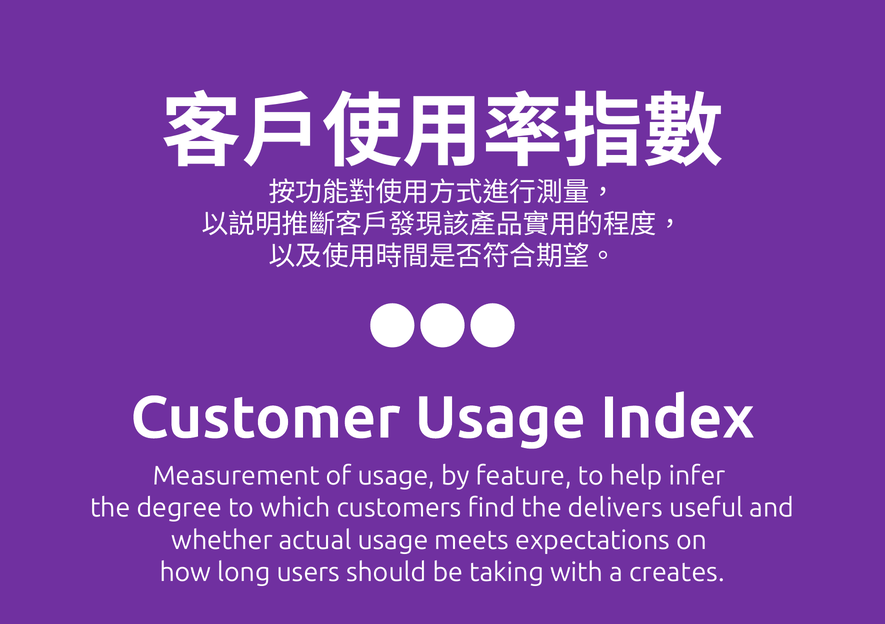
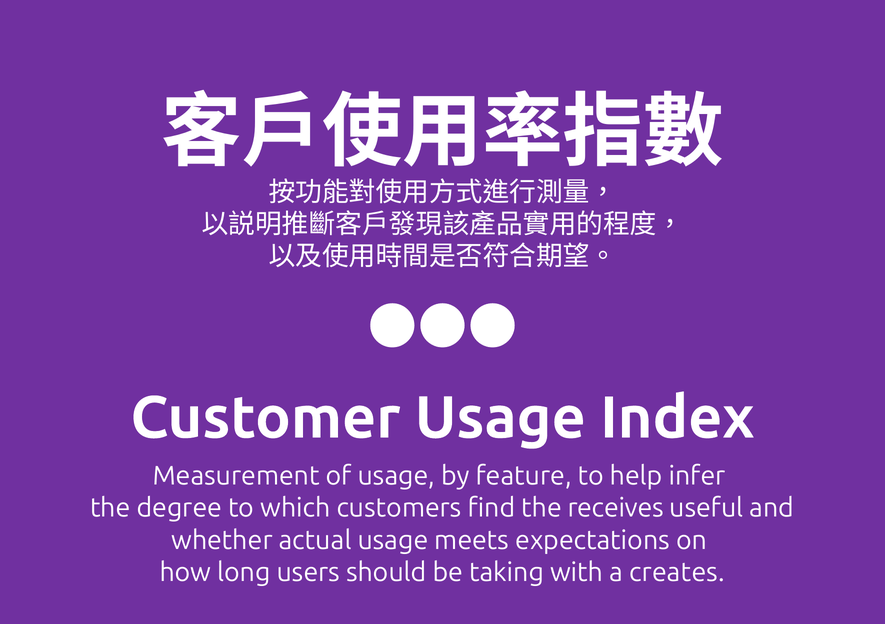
delivers: delivers -> receives (616, 508)
